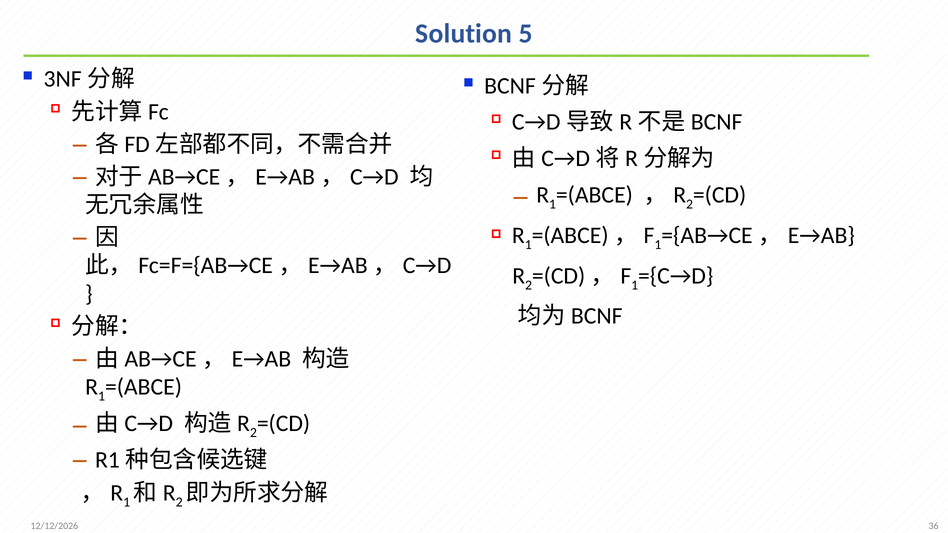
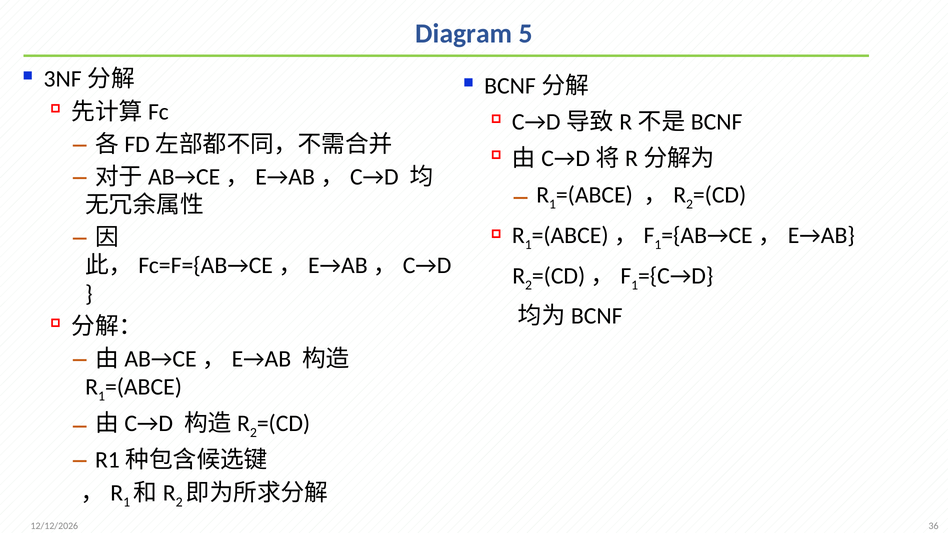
Solution: Solution -> Diagram (464, 33)
